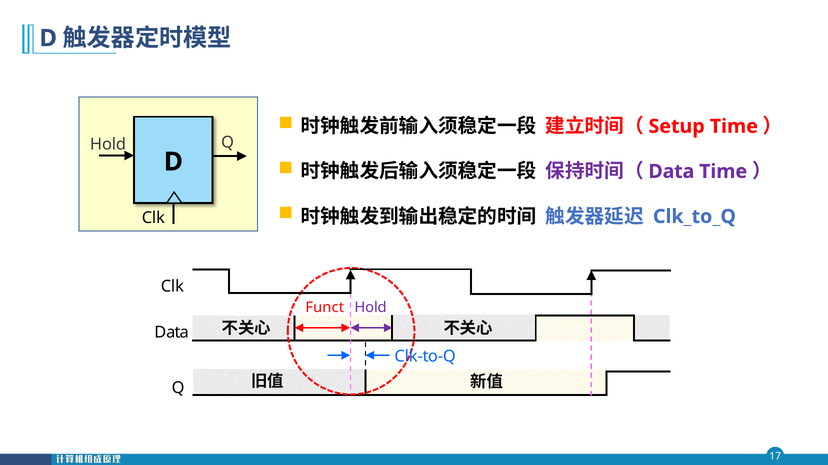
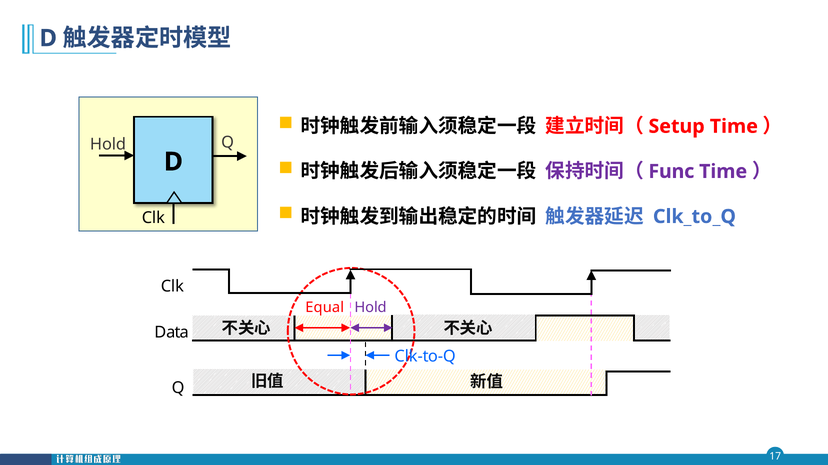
Data: Data -> Func (671, 172)
Funct: Funct -> Equal (325, 308)
